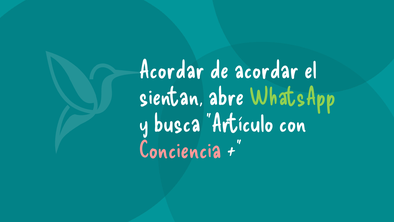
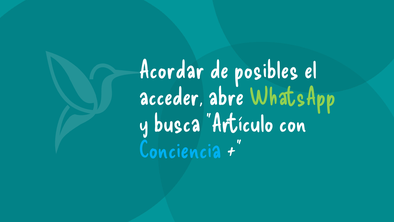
de acordar: acordar -> posibles (267, 70)
sientan: sientan -> acceder (171, 97)
Conciencia colour: pink -> light blue (180, 150)
